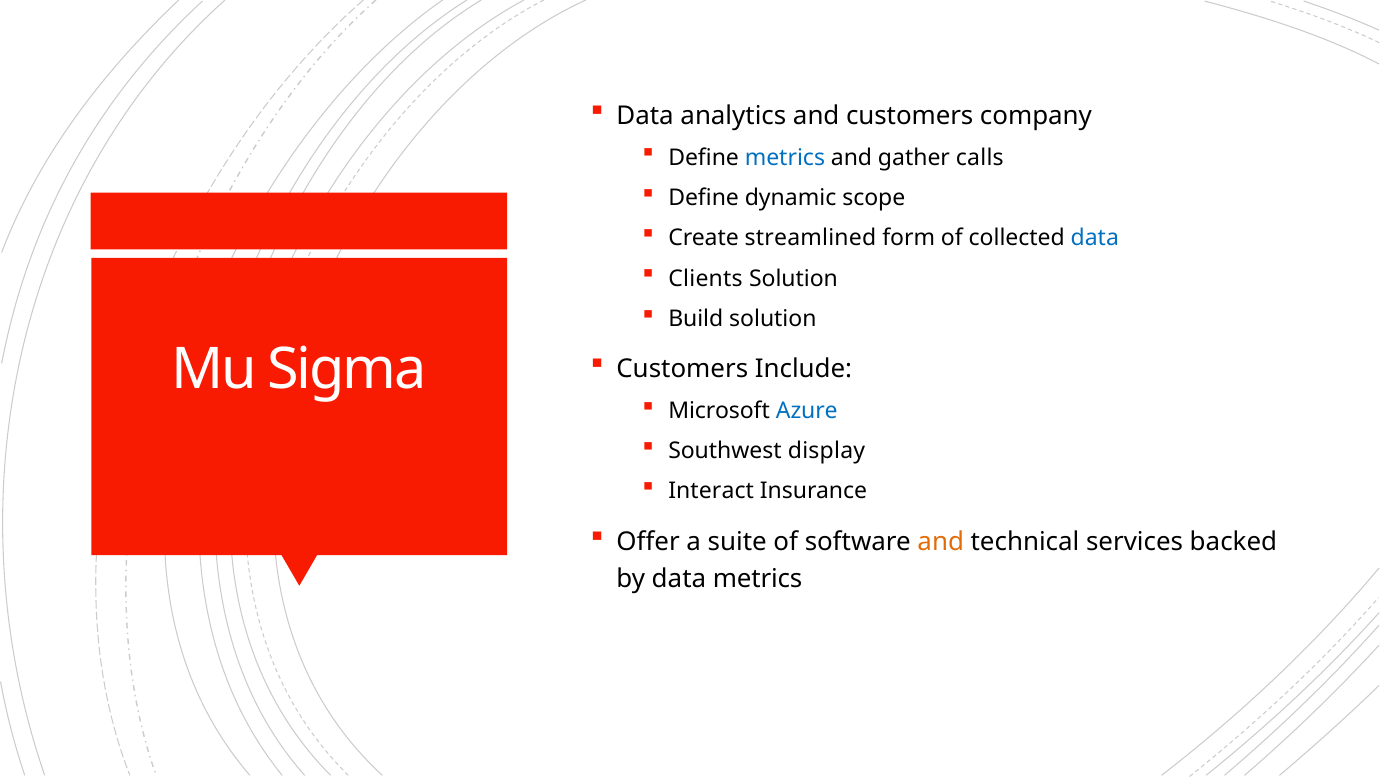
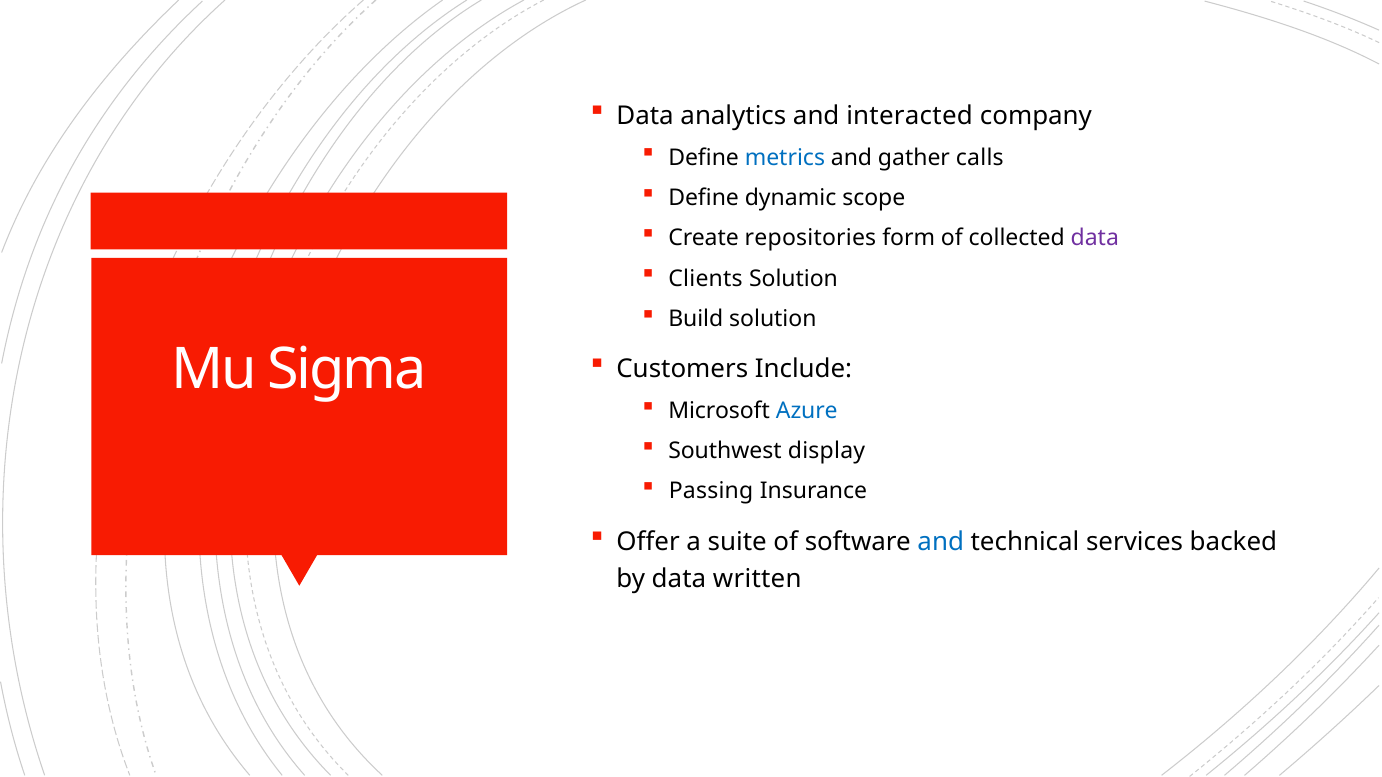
and customers: customers -> interacted (910, 116)
streamlined: streamlined -> repositories (810, 238)
data colour: blue -> purple (1095, 238)
Interact: Interact -> Passing (711, 492)
and colour: orange -> blue (941, 542)
data metrics: metrics -> written (757, 579)
